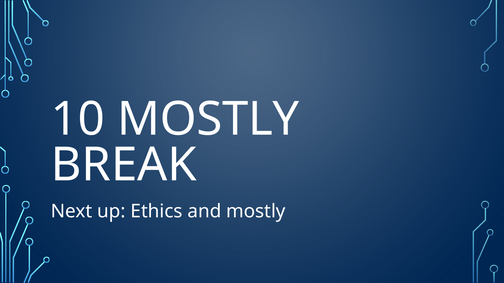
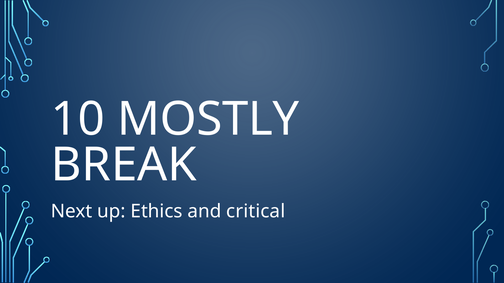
and mostly: mostly -> critical (256, 212)
